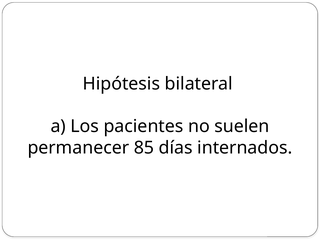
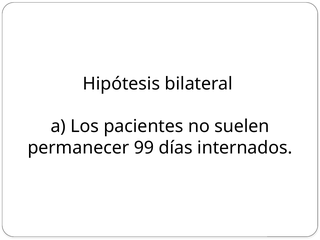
85: 85 -> 99 (144, 148)
